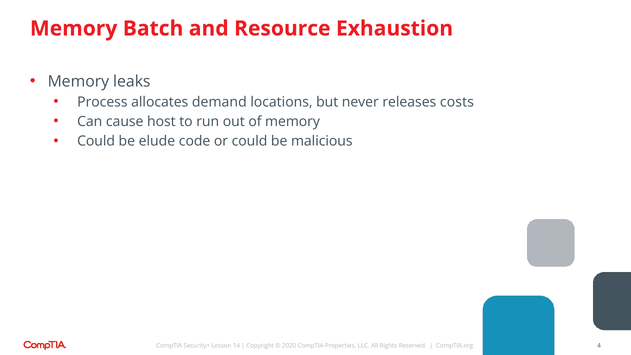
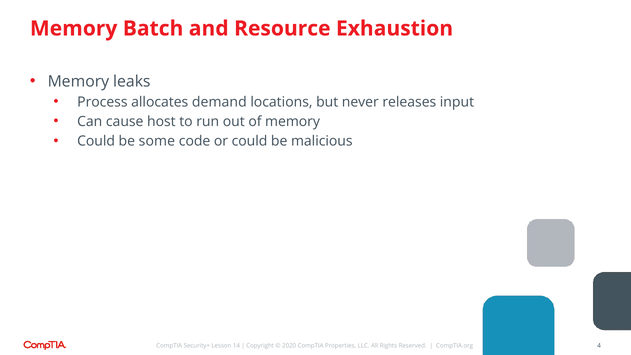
costs: costs -> input (457, 102)
elude: elude -> some (157, 141)
